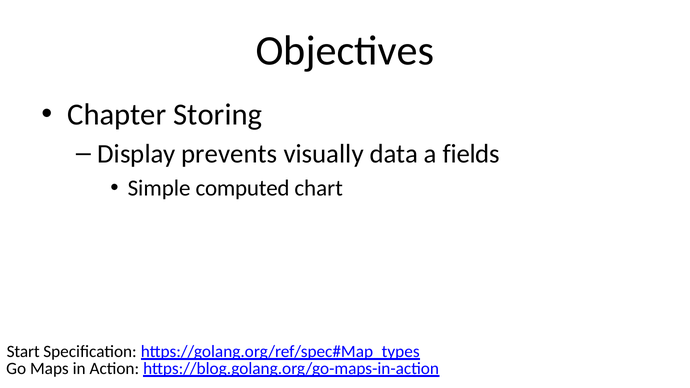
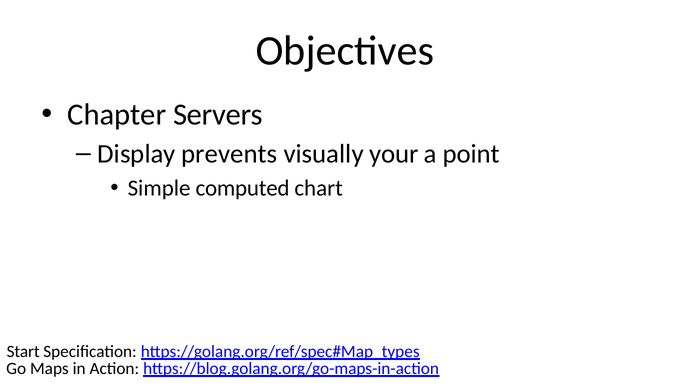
Storing: Storing -> Servers (218, 115)
data: data -> your (394, 154)
fields: fields -> point (471, 154)
